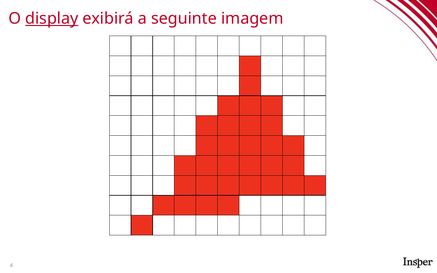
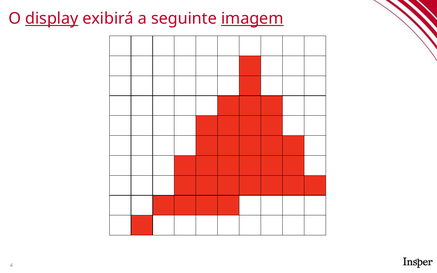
imagem underline: none -> present (252, 18)
